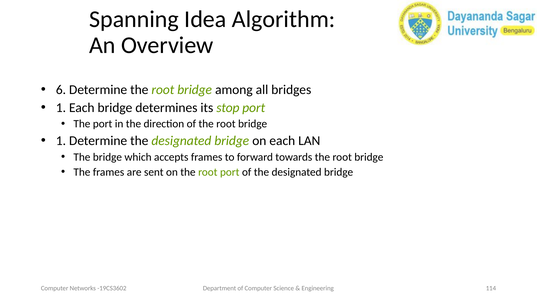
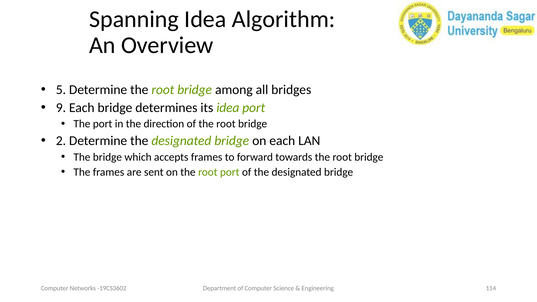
6: 6 -> 5 (61, 90)
1: 1 -> 9 (61, 108)
its stop: stop -> idea (228, 108)
1: 1 -> 2 (61, 141)
